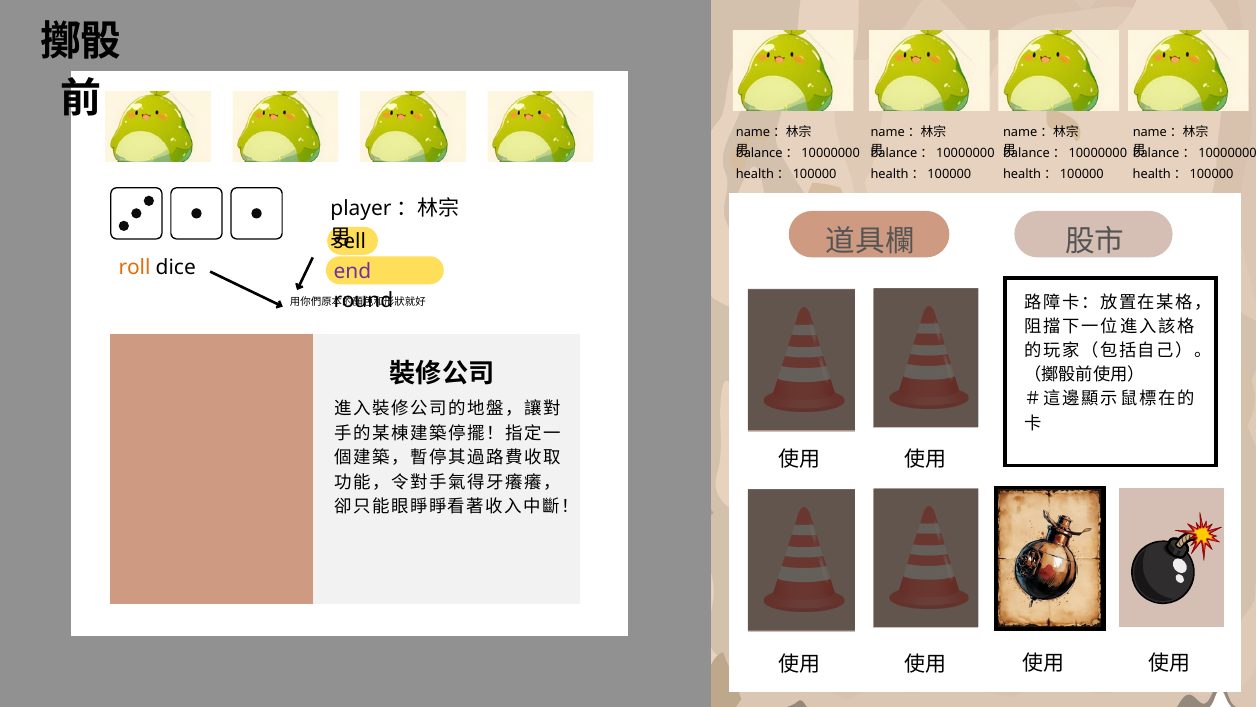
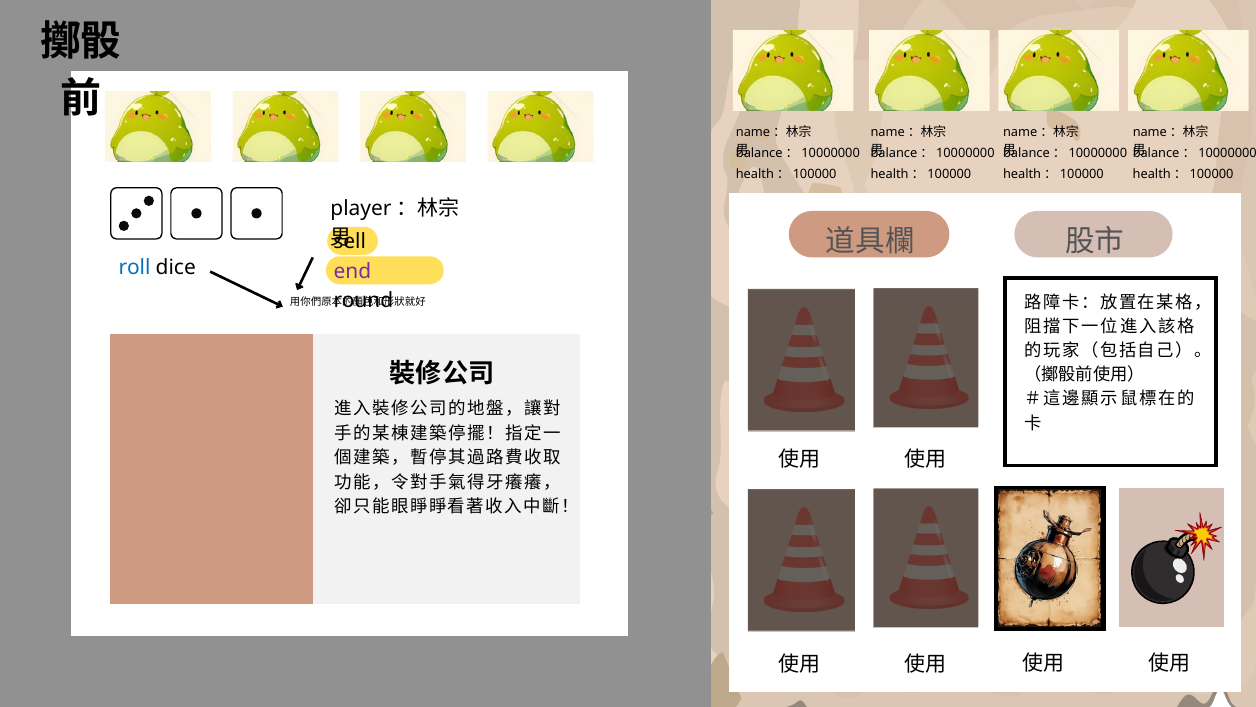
roll colour: orange -> blue (135, 267)
